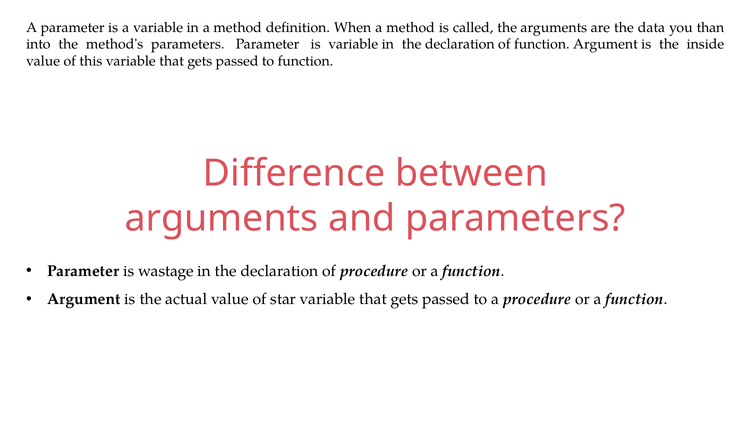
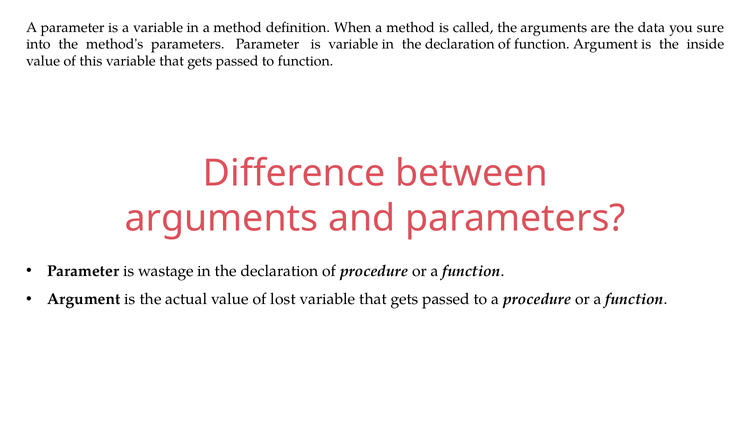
than: than -> sure (710, 27)
star: star -> lost (283, 300)
